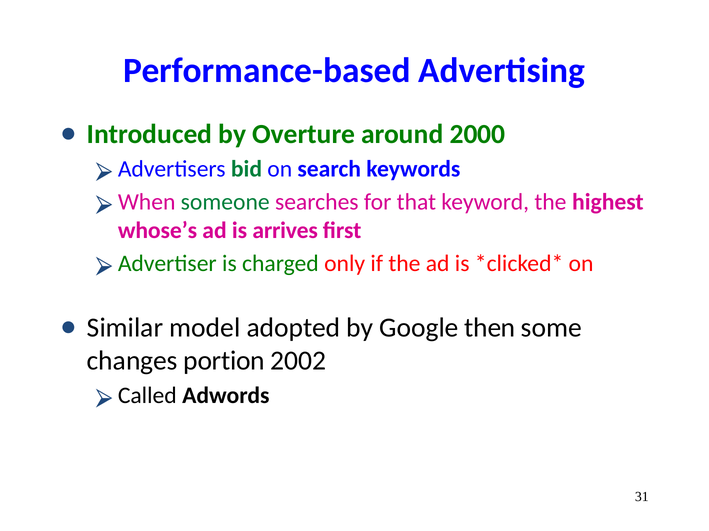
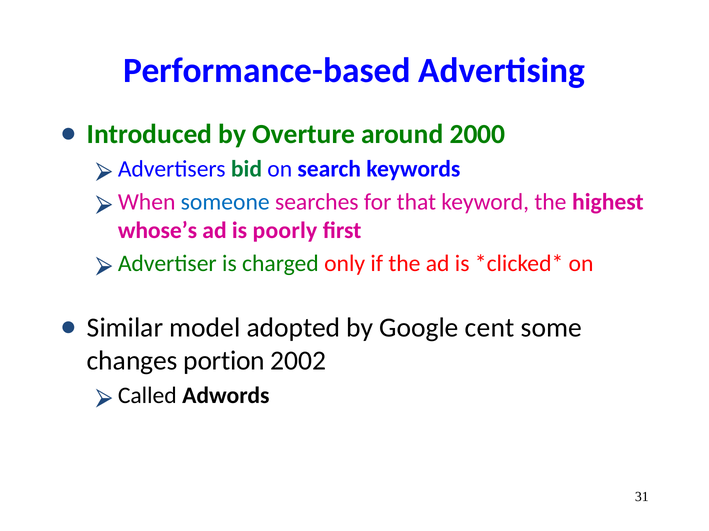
someone colour: green -> blue (225, 202)
arrives: arrives -> poorly (285, 231)
then: then -> cent (490, 328)
